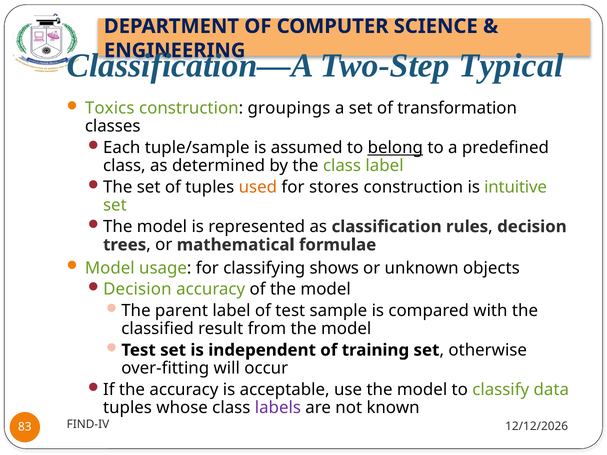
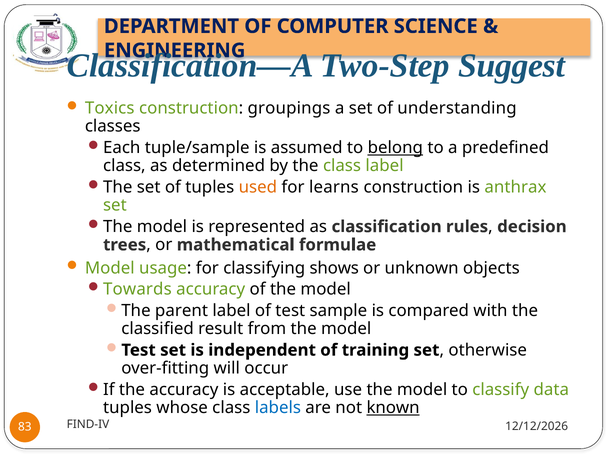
Typical: Typical -> Suggest (512, 66)
transformation: transformation -> understanding (457, 108)
stores: stores -> learns (334, 187)
intuitive: intuitive -> anthrax (515, 187)
Decision: Decision -> Towards (137, 289)
labels colour: purple -> blue (278, 408)
known underline: none -> present (393, 408)
